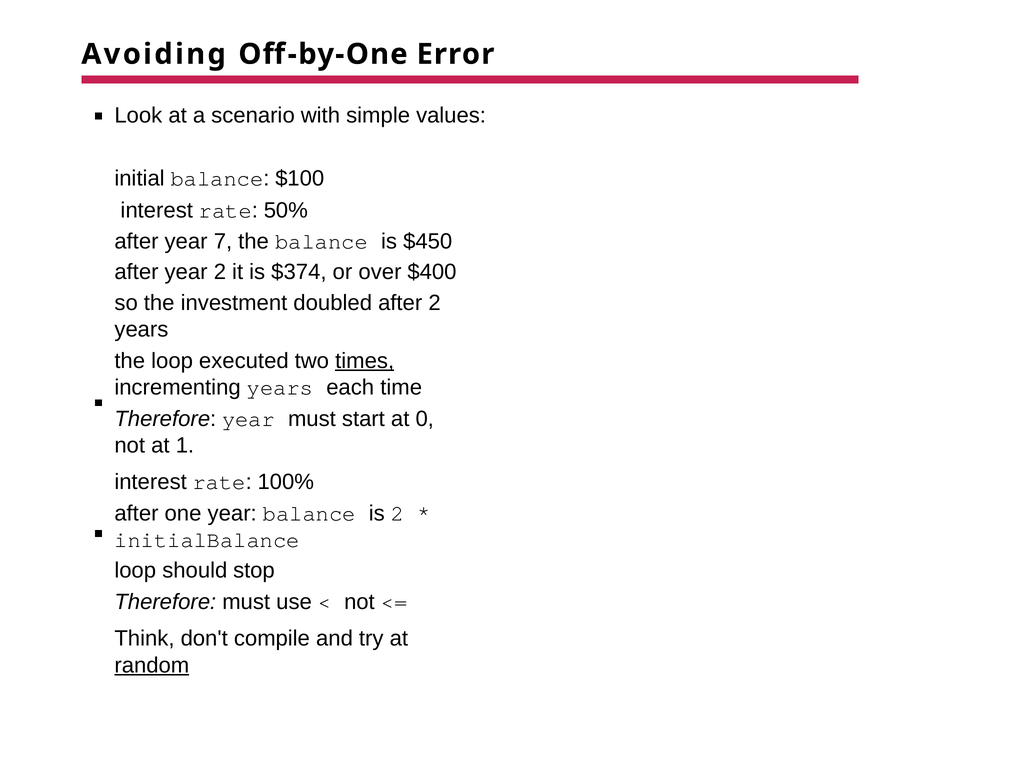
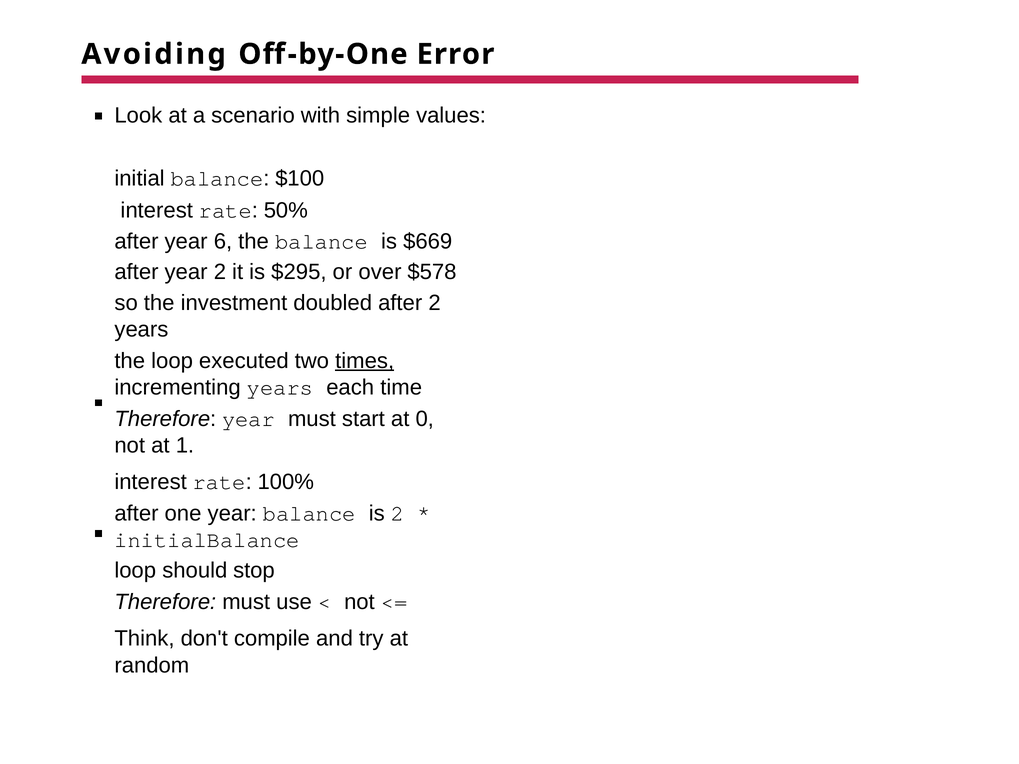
7: 7 -> 6 (223, 242)
$450: $450 -> $669 (428, 242)
$374: $374 -> $295 (299, 272)
$400: $400 -> $578 (432, 272)
random underline: present -> none (152, 665)
